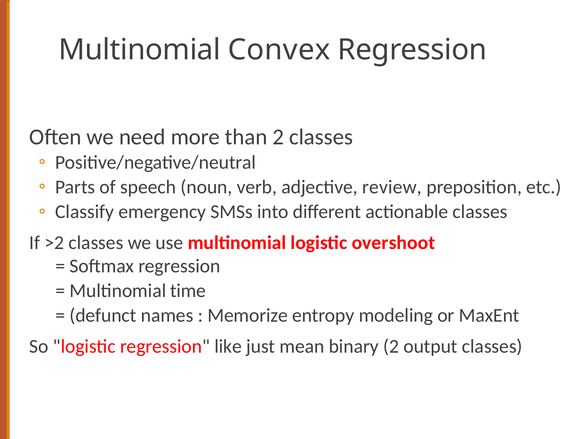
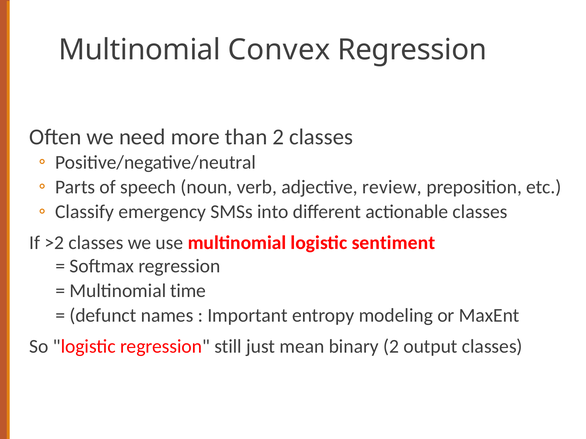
overshoot: overshoot -> sentiment (393, 243)
Memorize: Memorize -> Important (248, 316)
like: like -> still (228, 347)
